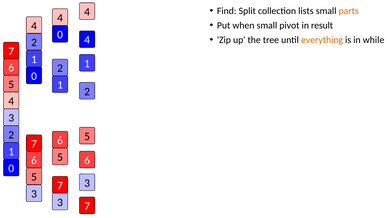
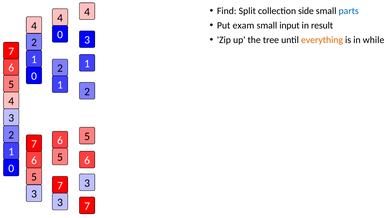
lists: lists -> side (306, 11)
parts colour: orange -> blue (349, 11)
when: when -> exam (243, 25)
pivot: pivot -> input (289, 25)
0 4: 4 -> 3 (87, 40)
